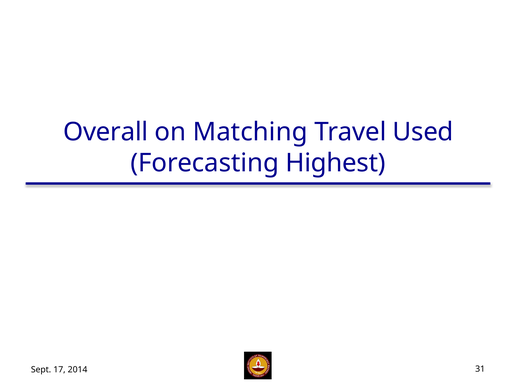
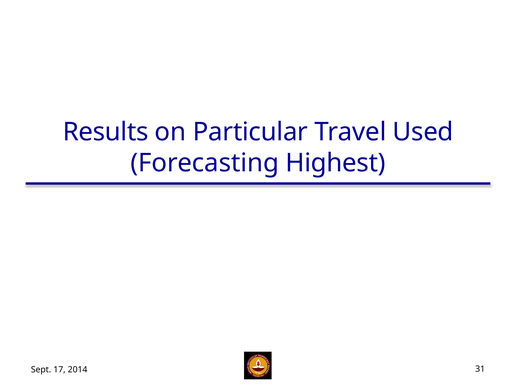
Overall: Overall -> Results (106, 132)
Matching: Matching -> Particular (250, 132)
